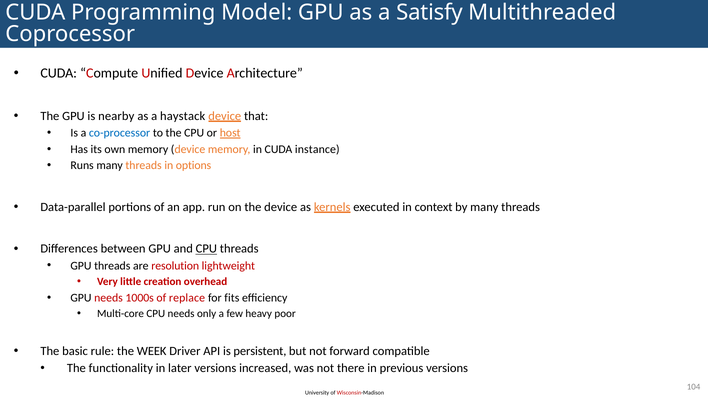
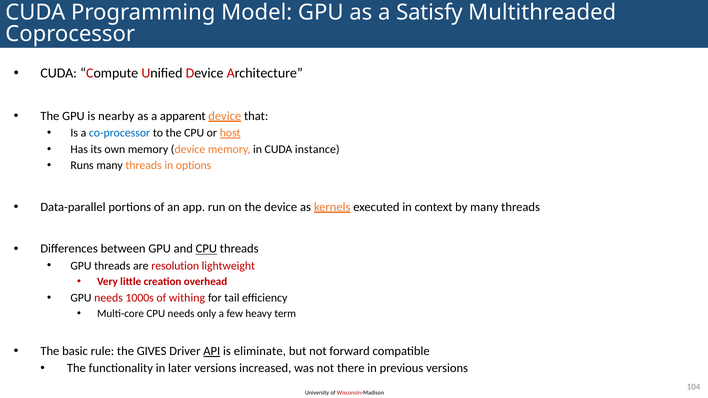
haystack: haystack -> apparent (183, 116)
replace: replace -> withing (187, 298)
fits: fits -> tail (232, 298)
poor: poor -> term (285, 314)
WEEK: WEEK -> GIVES (152, 351)
API underline: none -> present (212, 351)
persistent: persistent -> eliminate (260, 351)
